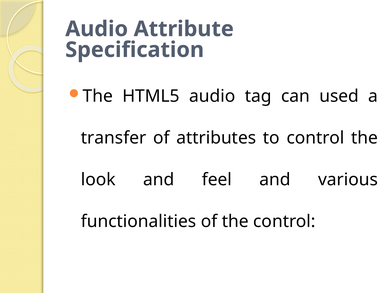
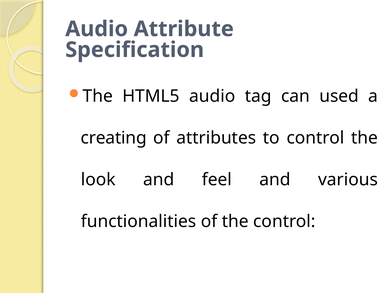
transfer: transfer -> creating (114, 138)
